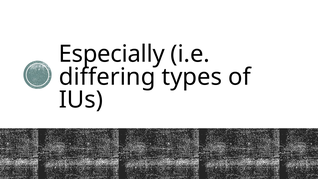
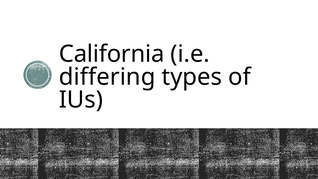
Especially: Especially -> California (112, 54)
